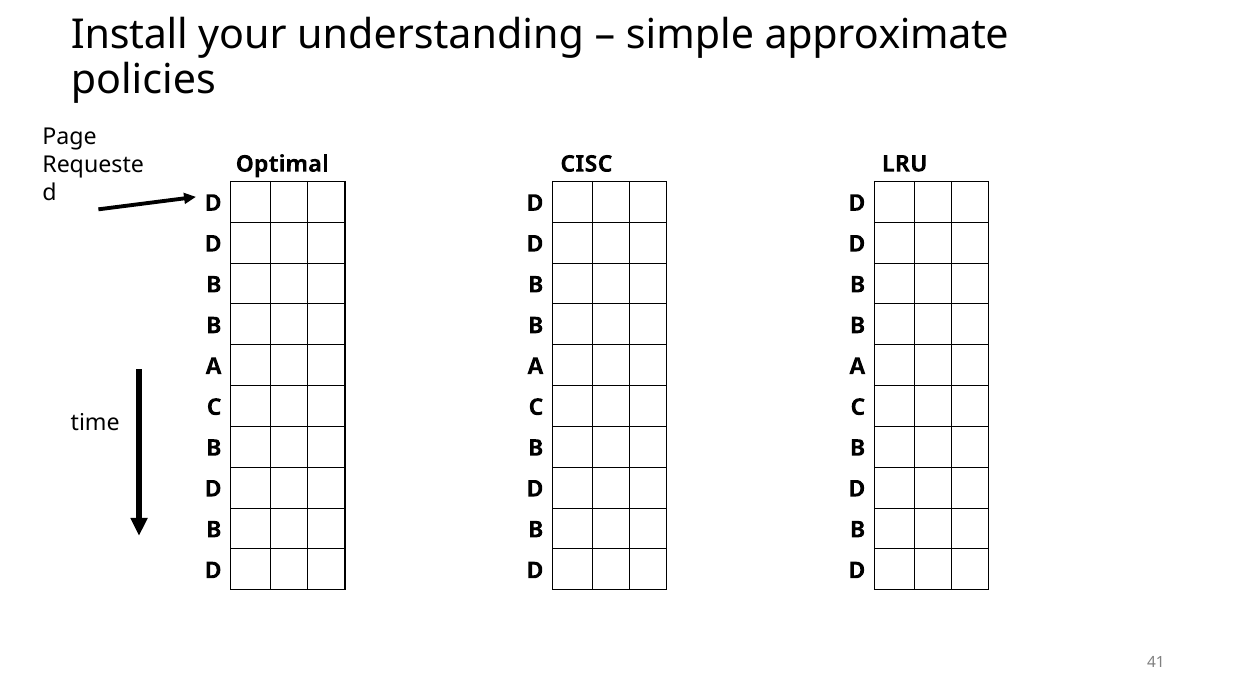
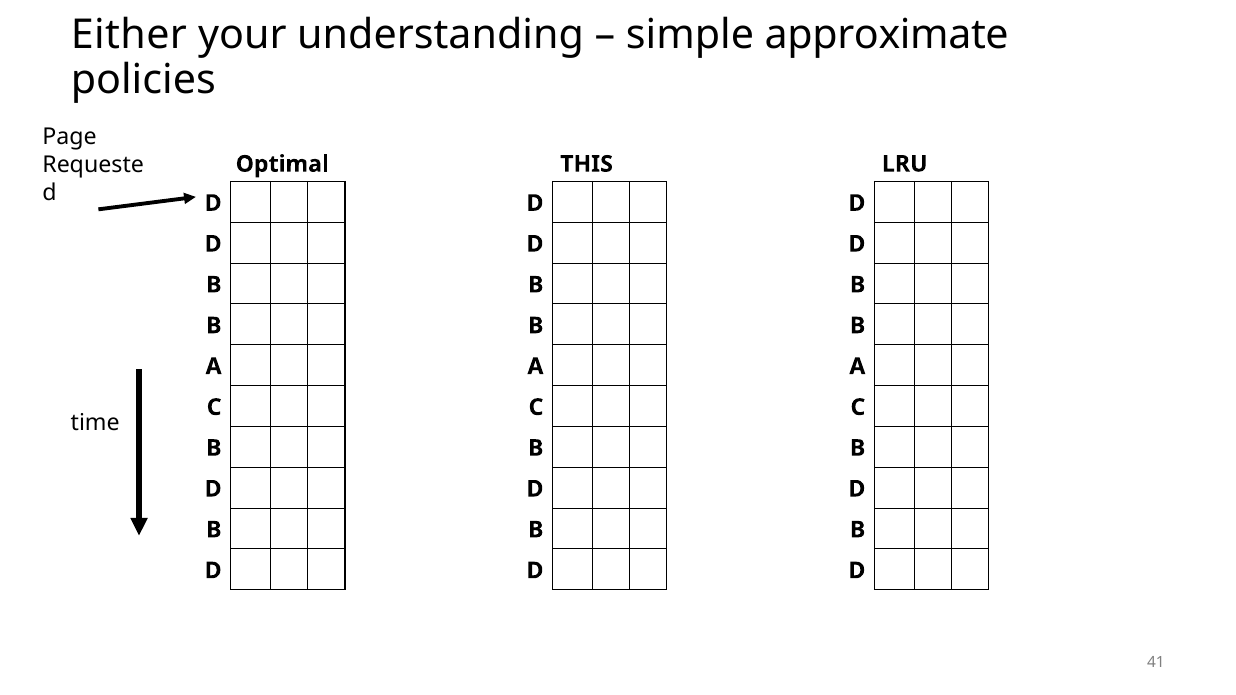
Install: Install -> Either (129, 35)
CISC: CISC -> THIS (587, 164)
